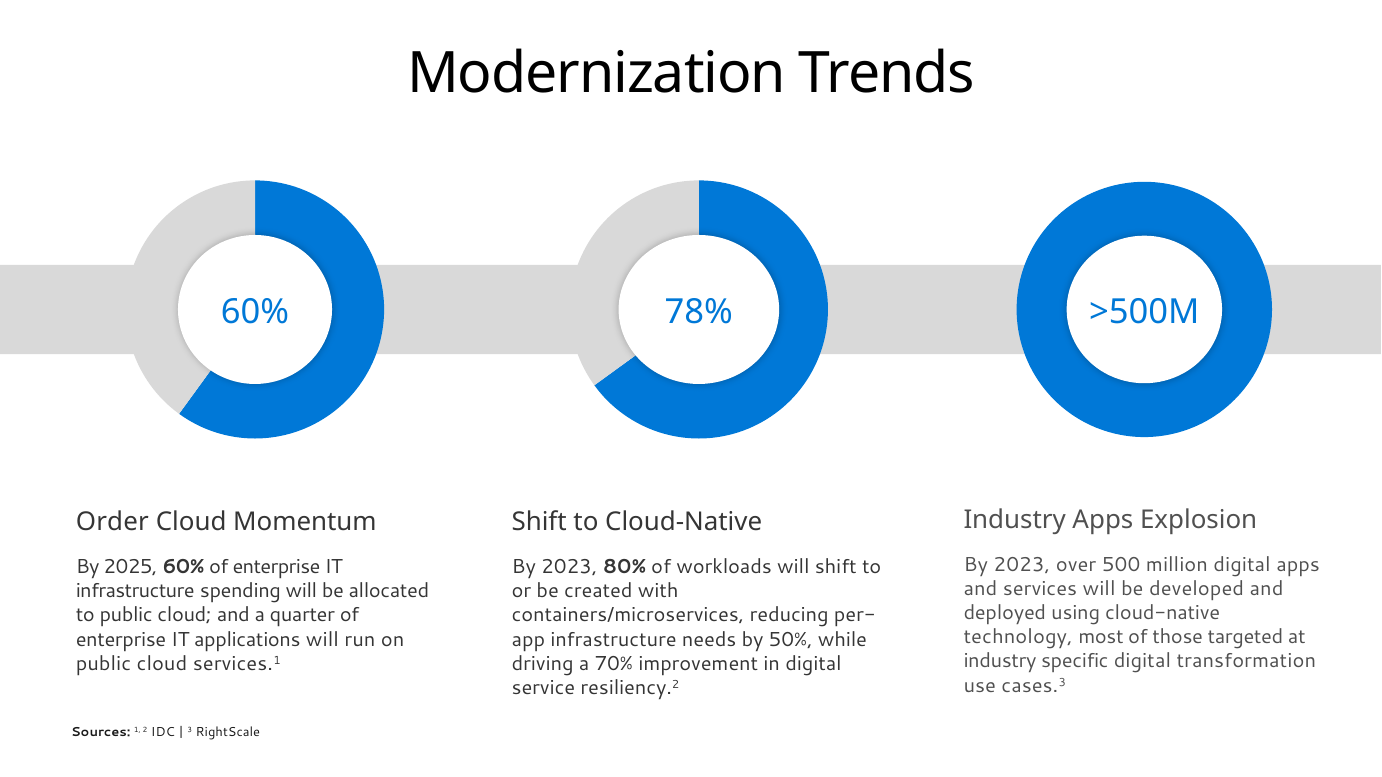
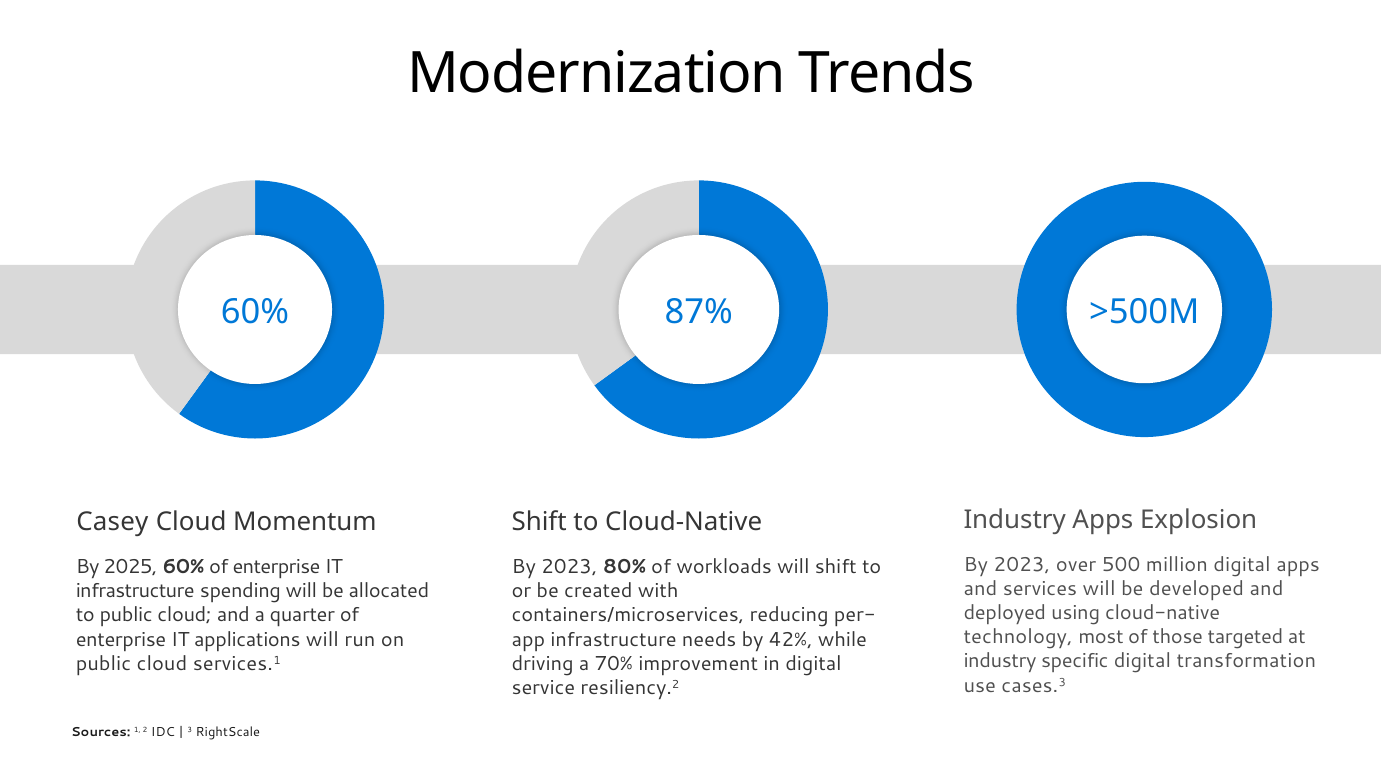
78%: 78% -> 87% (699, 312)
Order: Order -> Casey (112, 523)
50%: 50% -> 42% (791, 640)
